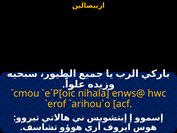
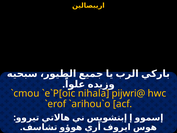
enws@: enws@ -> pijwri@ (129, 93)
